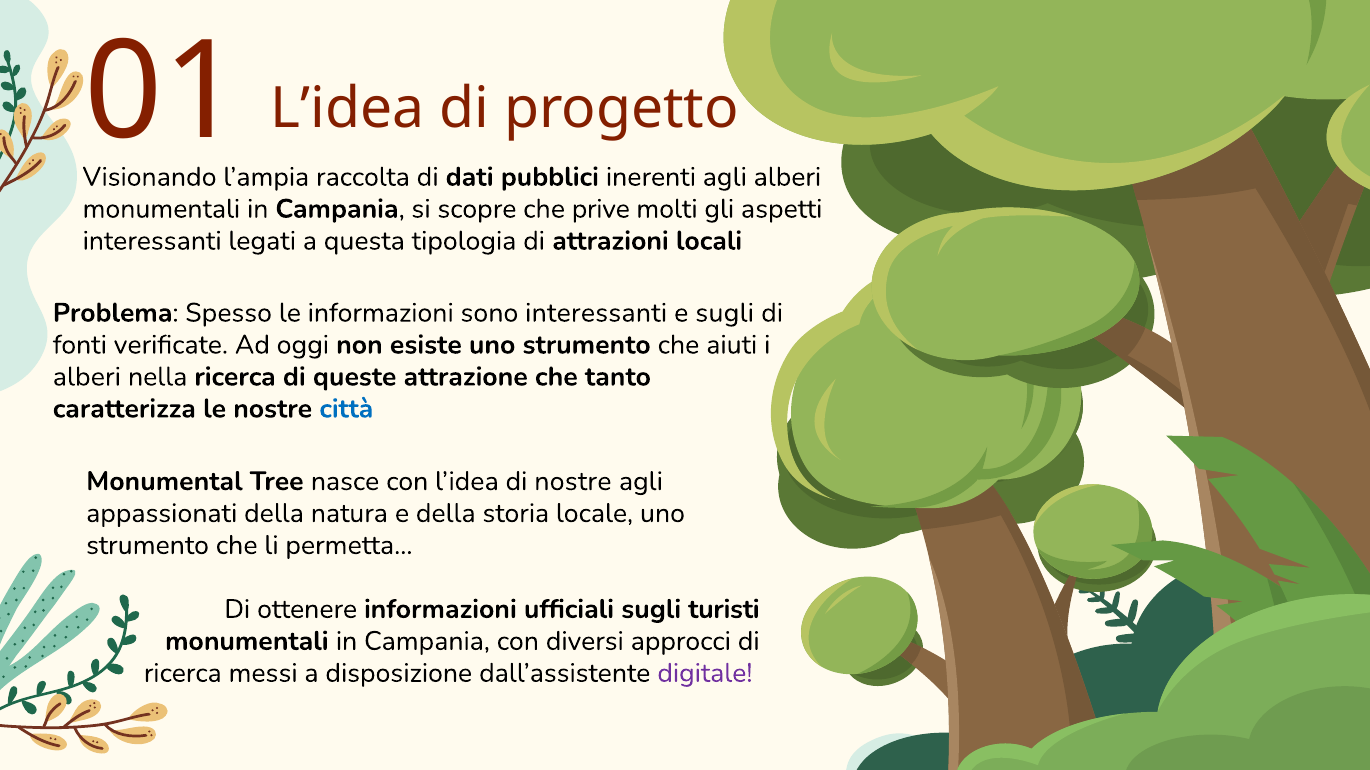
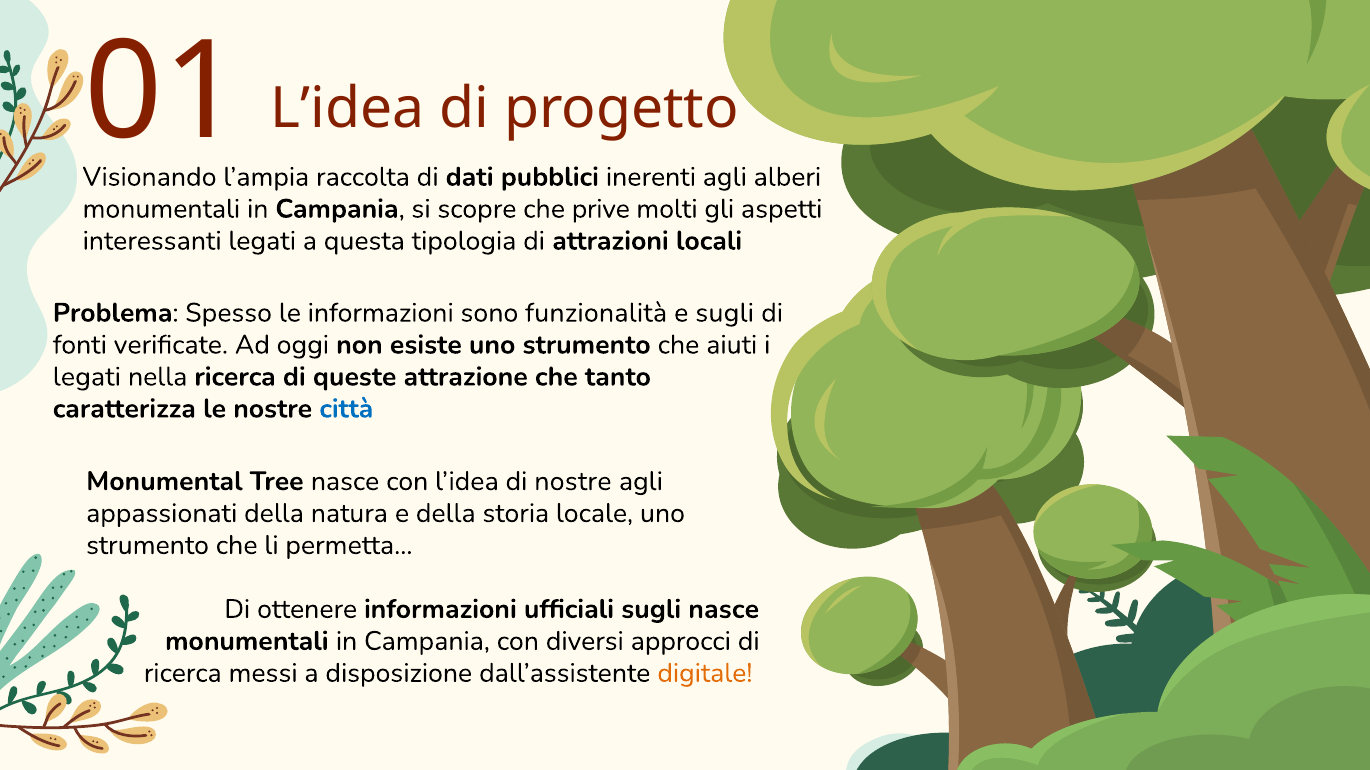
sono interessanti: interessanti -> funzionalità (596, 313)
alberi: alberi -> legati (87, 377)
sugli turisti: turisti -> nasce (724, 610)
digitale colour: purple -> orange (705, 674)
